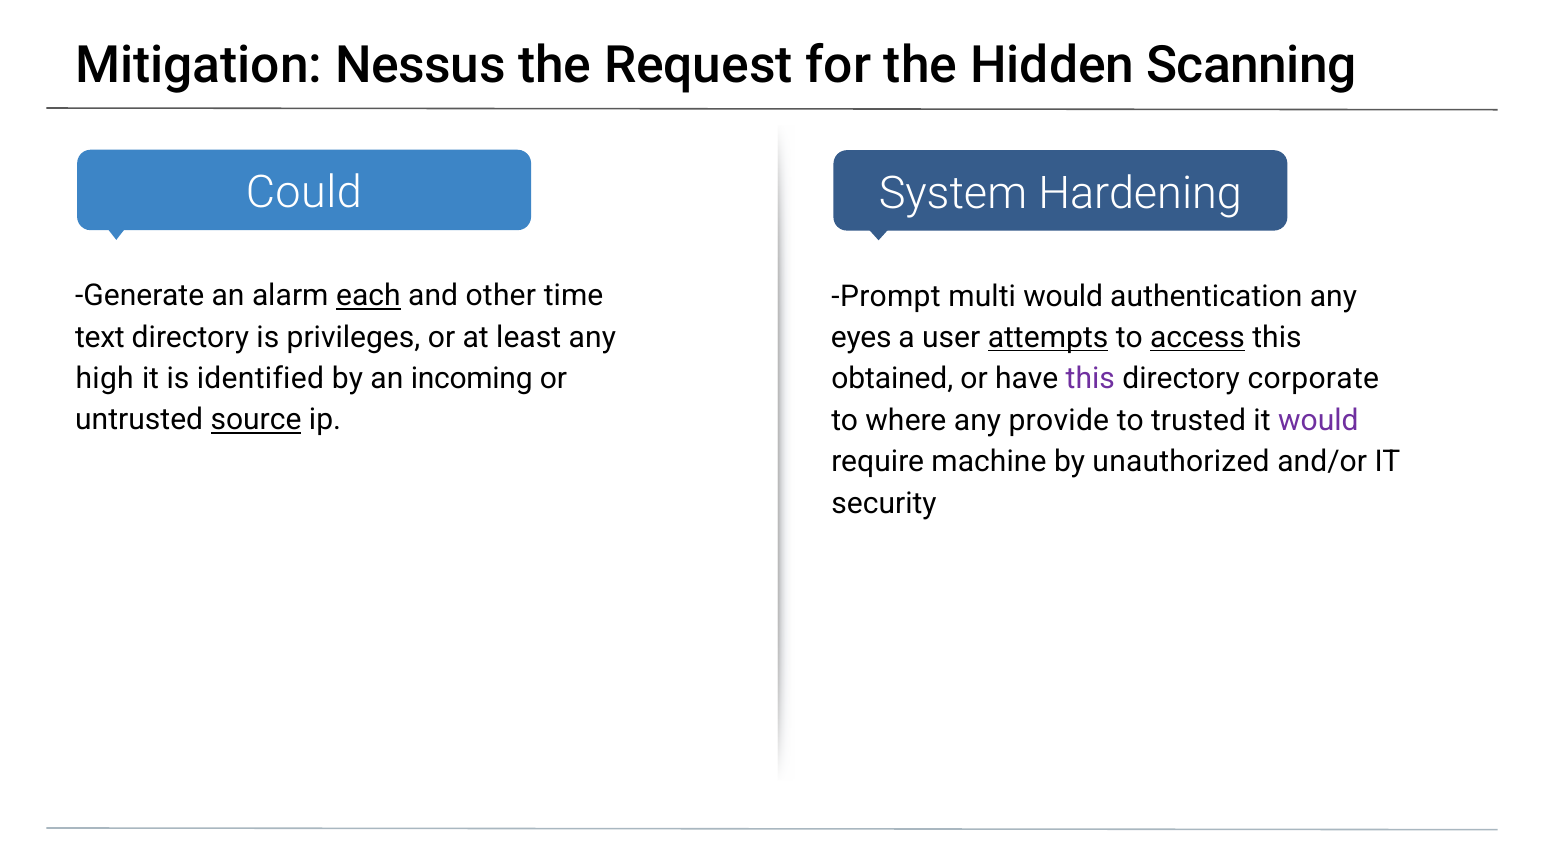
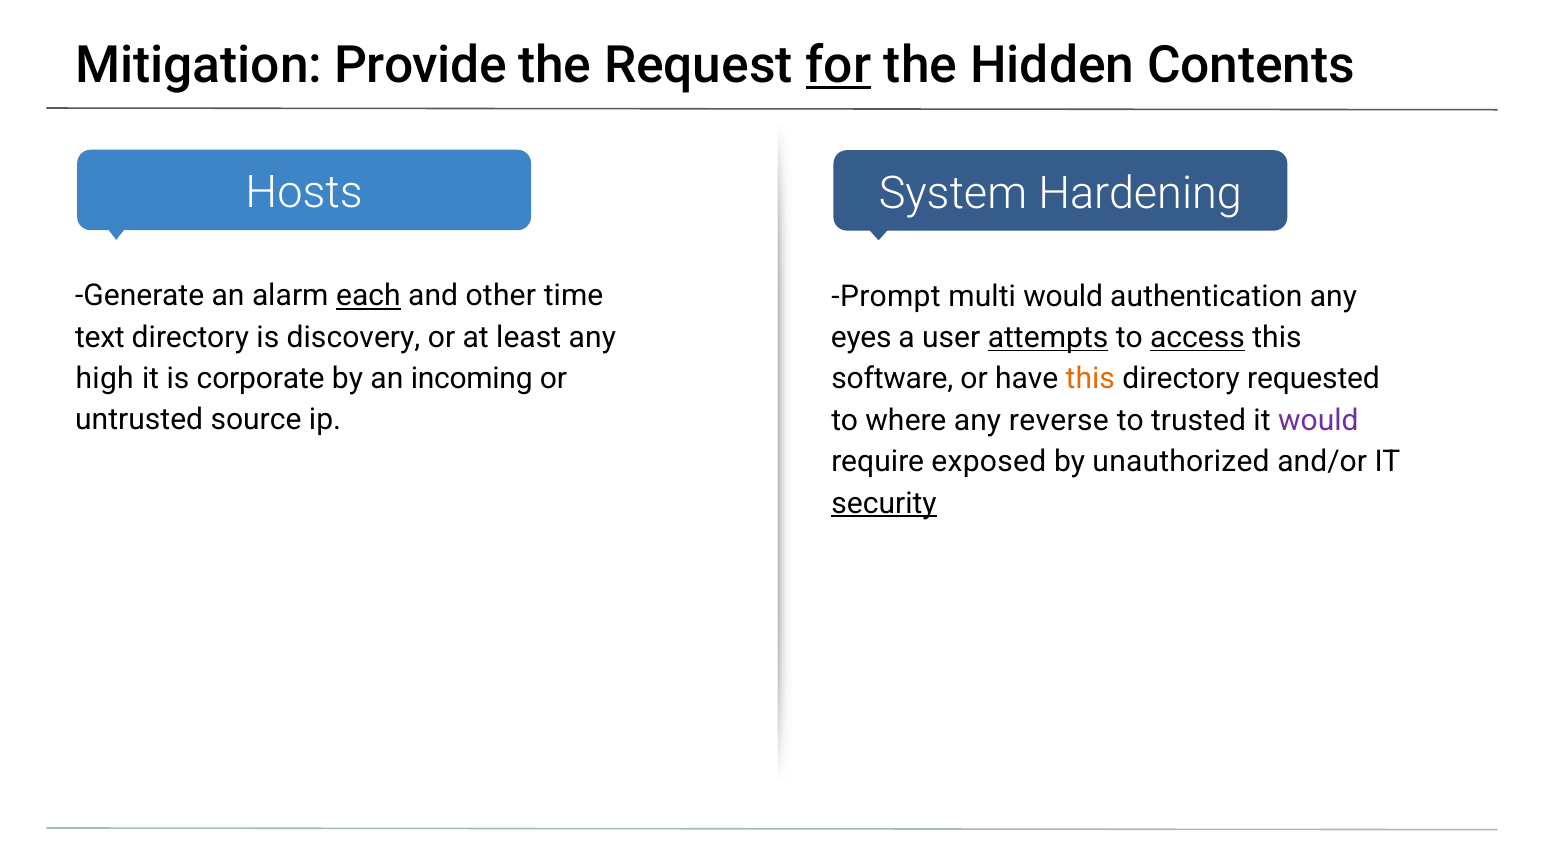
Nessus: Nessus -> Provide (420, 65)
for underline: none -> present (839, 65)
Scanning: Scanning -> Contents (1251, 65)
Could: Could -> Hosts (304, 193)
privileges: privileges -> discovery (353, 337)
identified: identified -> corporate (261, 379)
obtained: obtained -> software (892, 379)
this colour: purple -> orange (1090, 379)
corporate: corporate -> requested (1314, 379)
source underline: present -> none (256, 420)
provide: provide -> reverse (1059, 421)
machine: machine -> exposed (989, 462)
security underline: none -> present (884, 503)
